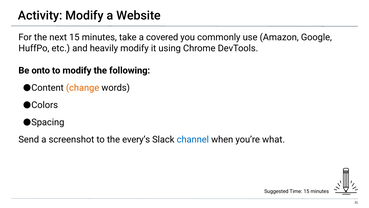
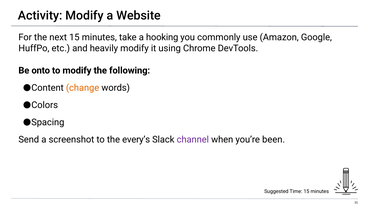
covered: covered -> hooking (162, 37)
channel colour: blue -> purple (193, 139)
what: what -> been (274, 139)
